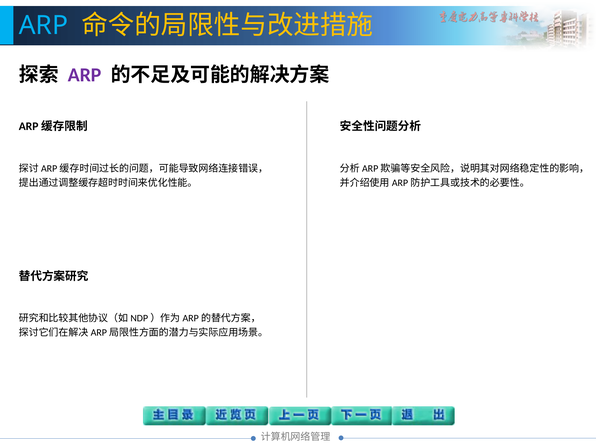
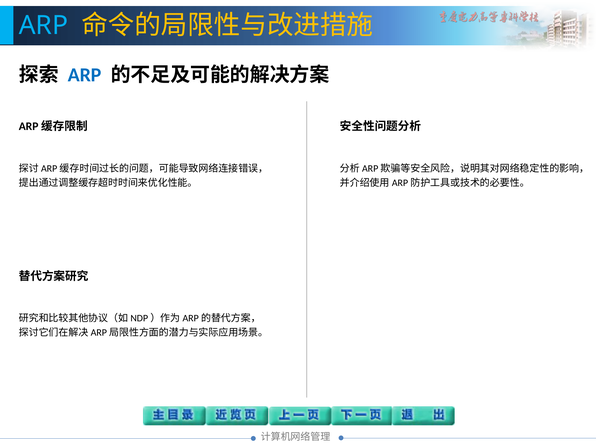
ARP colour: purple -> blue (85, 75)
